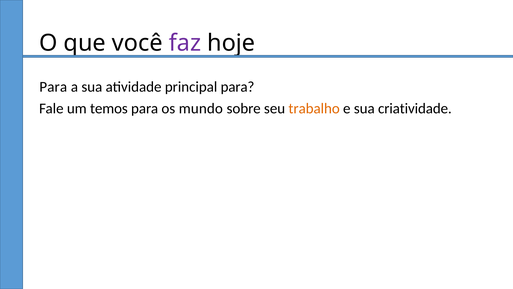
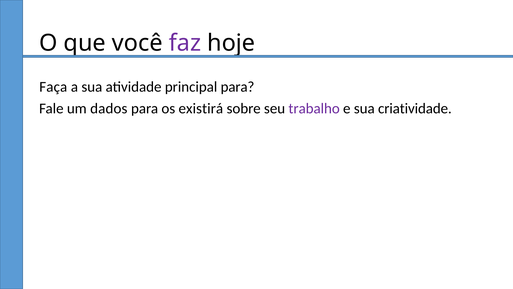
Para: Para -> Faça (53, 87)
temos: temos -> dados (109, 108)
mundo: mundo -> existirá (201, 108)
trabalho colour: orange -> purple (314, 108)
